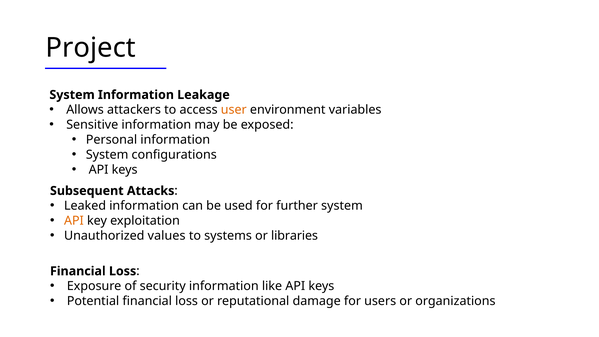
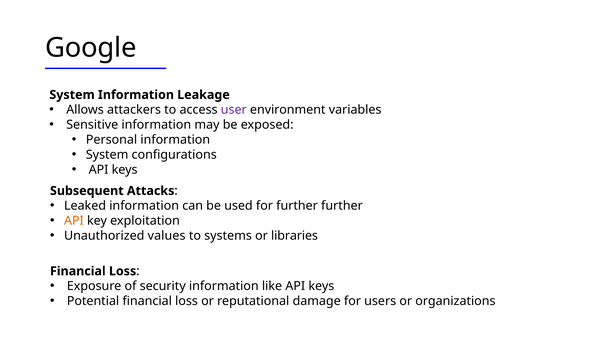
Project: Project -> Google (91, 48)
user colour: orange -> purple (234, 110)
further system: system -> further (342, 206)
